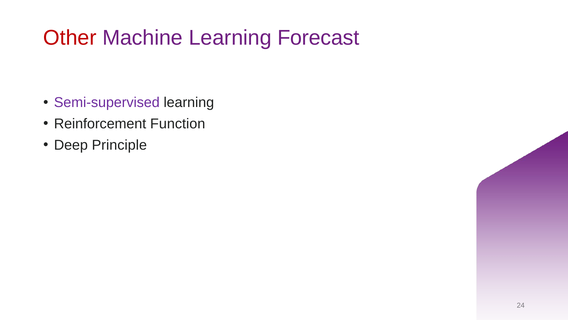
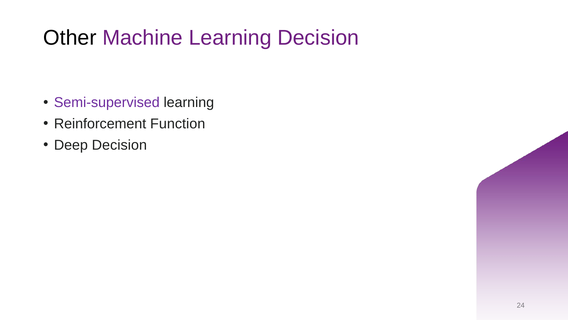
Other colour: red -> black (70, 38)
Learning Forecast: Forecast -> Decision (318, 38)
Deep Principle: Principle -> Decision (119, 145)
